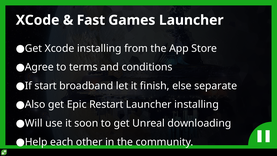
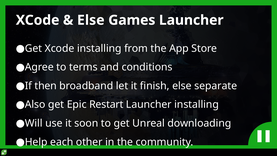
Fast: Fast -> Else (91, 20)
start: start -> then (46, 86)
